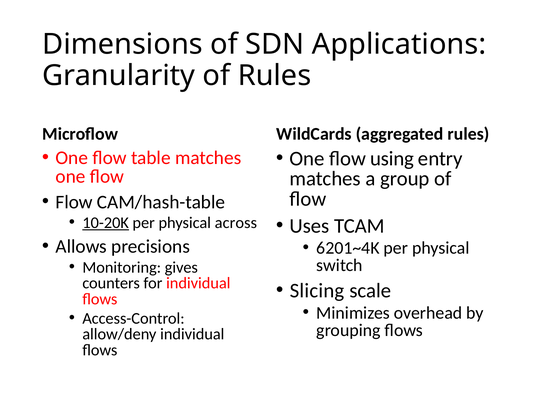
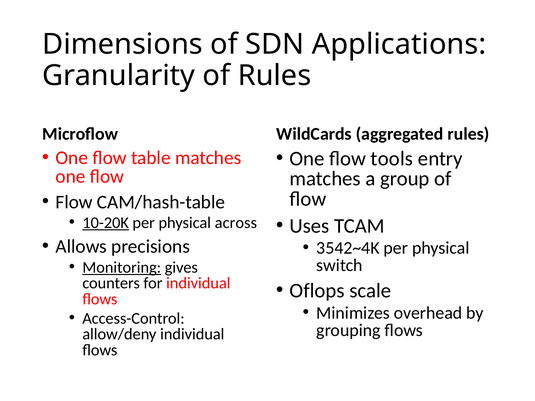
using: using -> tools (392, 159)
6201~4K: 6201~4K -> 3542~4K (348, 248)
Monitoring underline: none -> present (122, 268)
Slicing: Slicing -> Oflops (317, 291)
